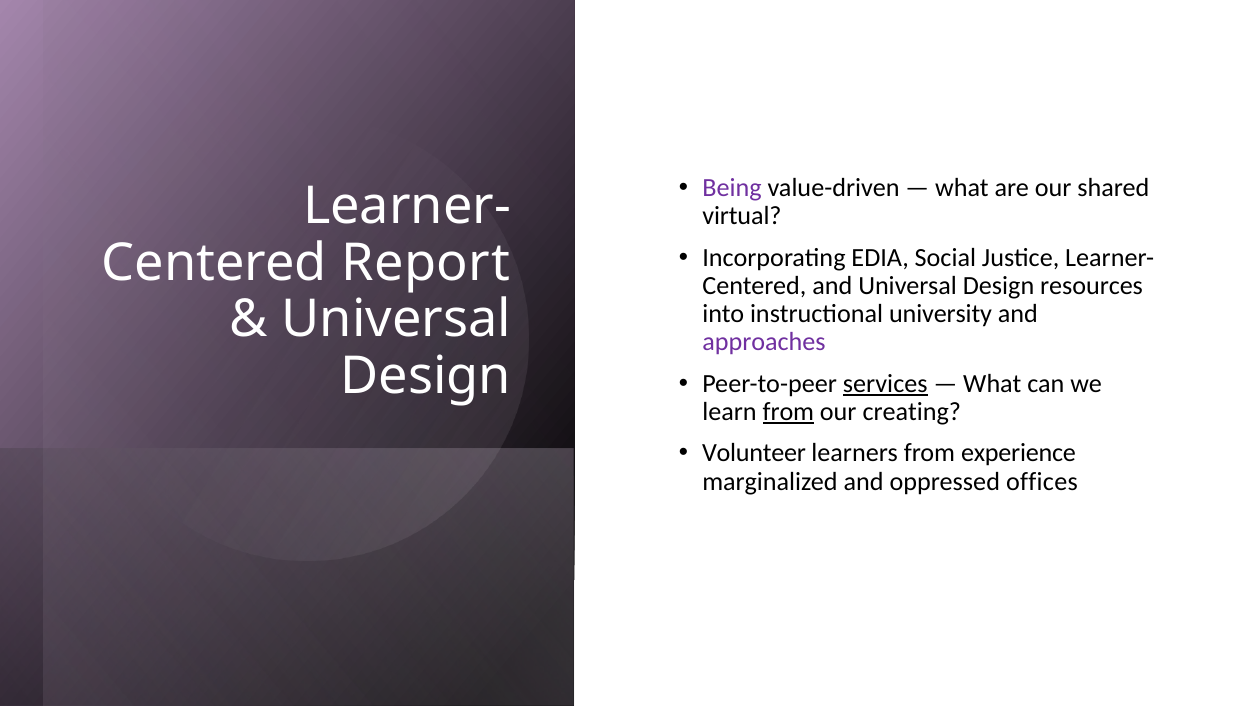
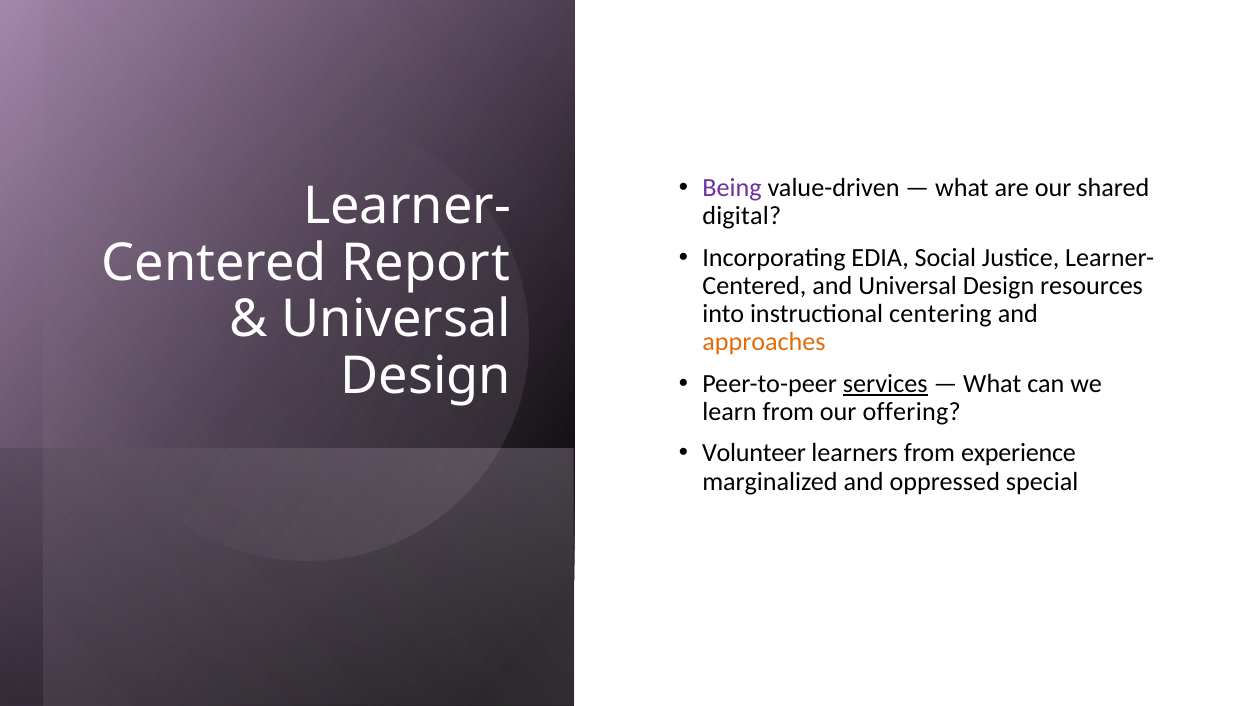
virtual: virtual -> digital (742, 216)
university: university -> centering (940, 314)
approaches colour: purple -> orange (764, 342)
from underline: present -> none (788, 412)
creating: creating -> offering (912, 412)
offices: offices -> special (1042, 482)
